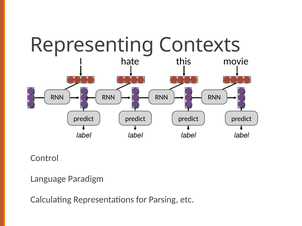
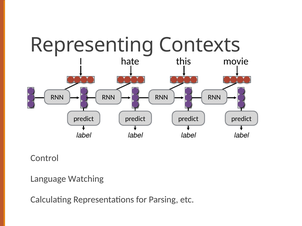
Paradigm: Paradigm -> Watching (86, 179)
